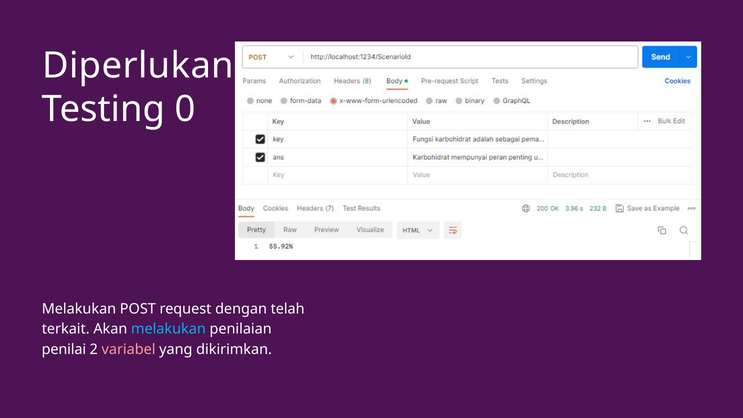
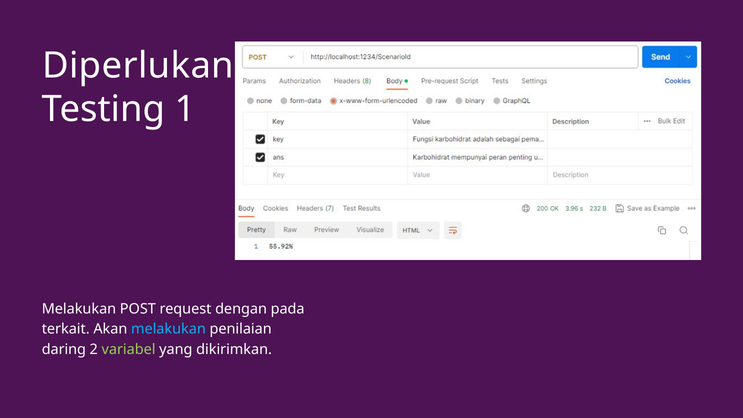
0: 0 -> 1 (185, 109)
telah: telah -> pada (288, 309)
penilai: penilai -> daring (64, 349)
variabel colour: pink -> light green (129, 349)
